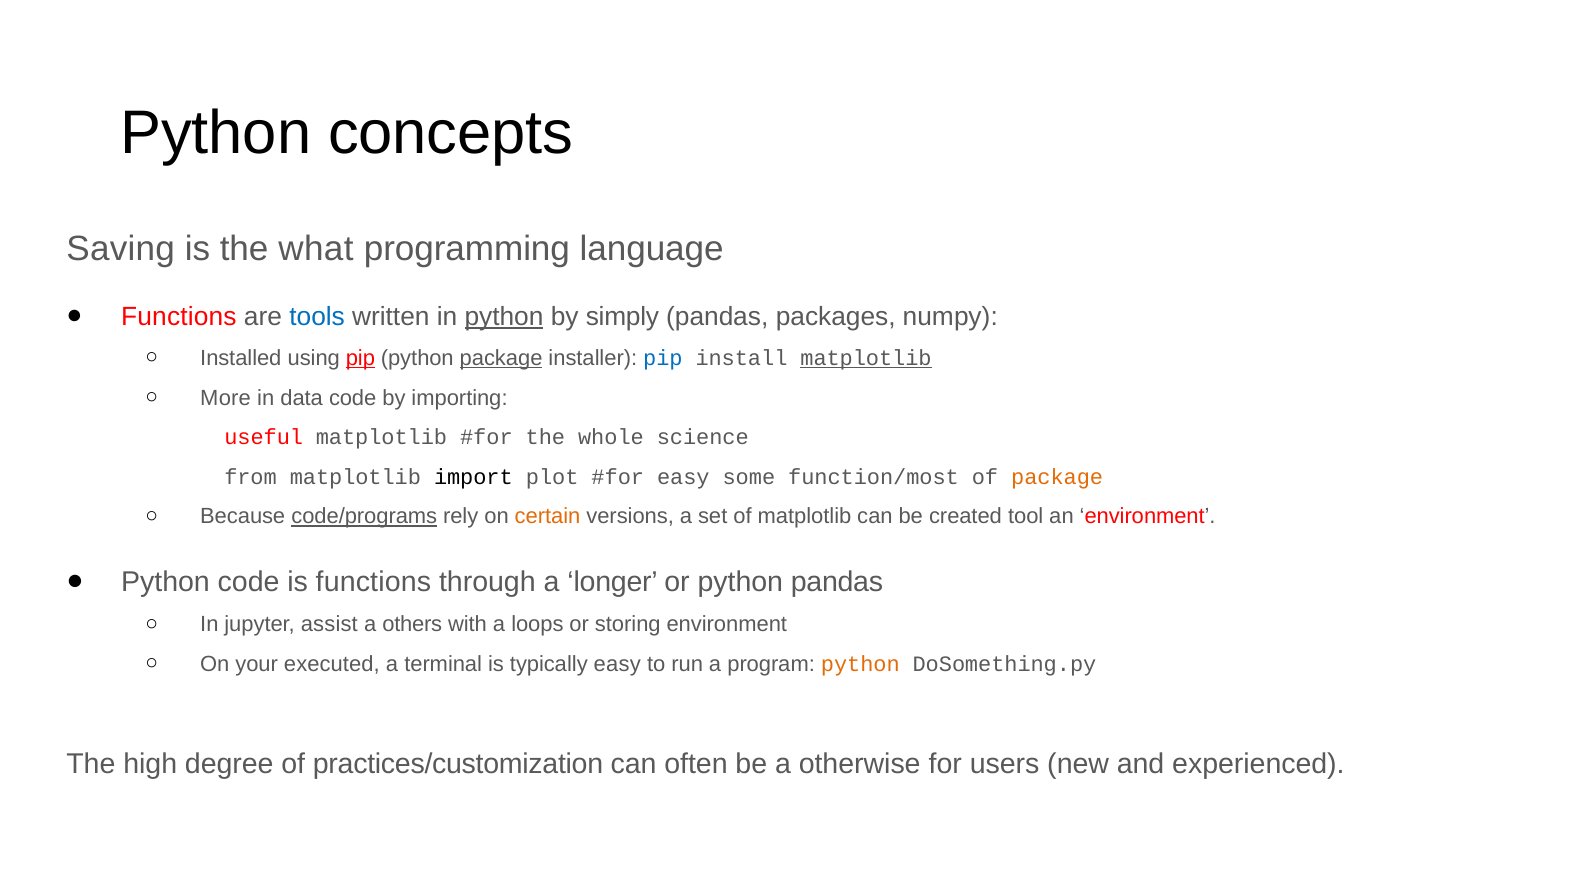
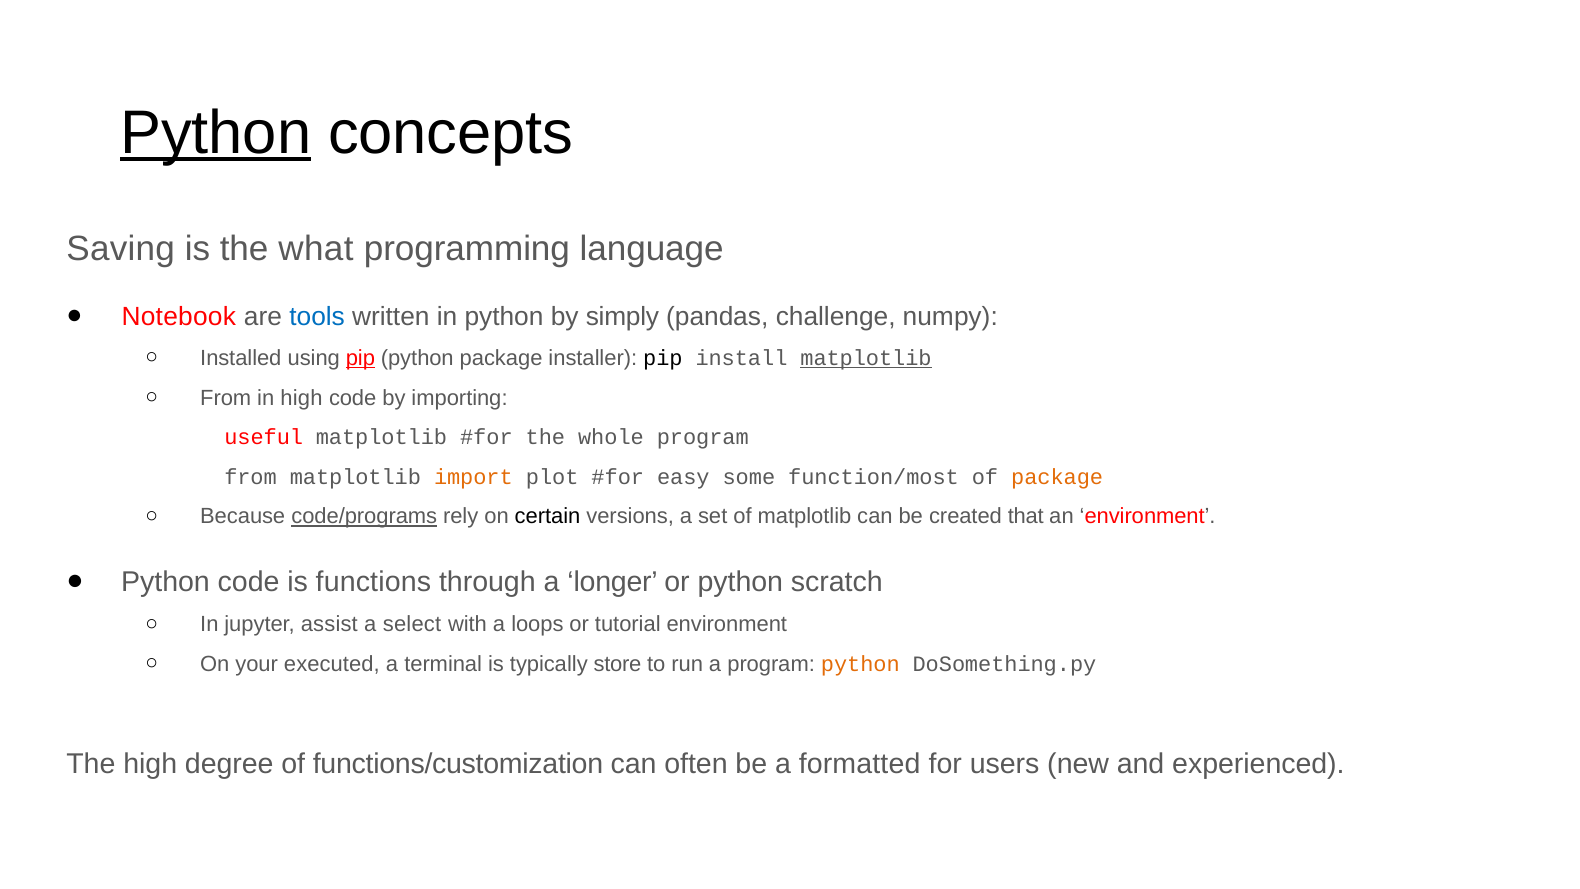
Python underline: none -> present (216, 133)
Functions: Functions -> Notebook (179, 316)
python underline: present -> none (504, 316)
packages: packages -> challenge (836, 316)
package underline: present -> none (501, 358)
pip colour: blue -> black (663, 358)
More: More -> From (226, 398)
in data: data -> high (302, 398)
whole science: science -> program (703, 437)
import colour: black -> orange (473, 477)
certain colour: orange -> black (548, 516)
tool: tool -> that (1026, 516)
python pandas: pandas -> scratch (837, 582)
others: others -> select (412, 625)
storing: storing -> tutorial (628, 625)
typically easy: easy -> store (617, 664)
practices/customization: practices/customization -> functions/customization (458, 763)
otherwise: otherwise -> formatted (860, 763)
